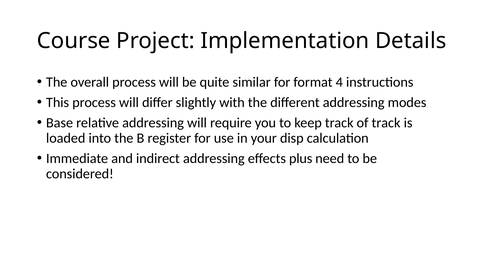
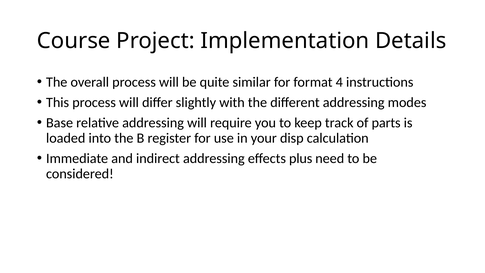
of track: track -> parts (386, 123)
